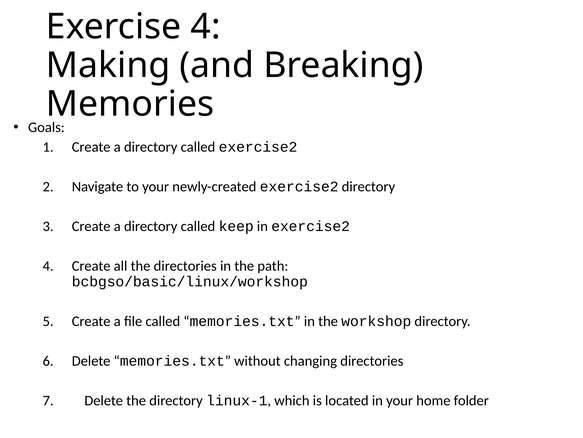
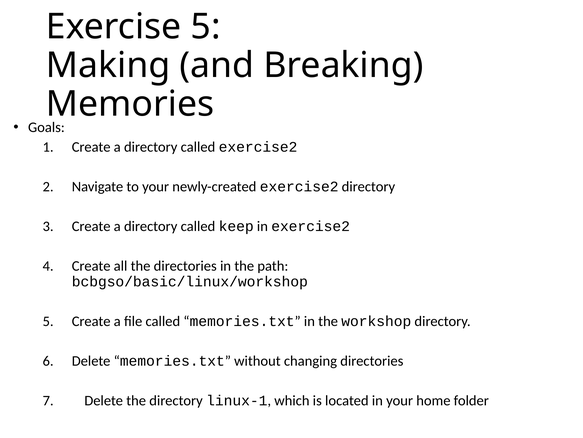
Exercise 4: 4 -> 5 (206, 27)
